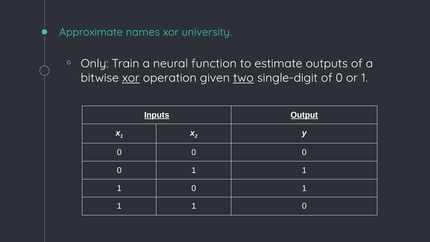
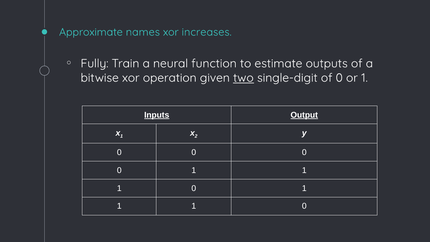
university: university -> increases (207, 32)
Only: Only -> Fully (95, 63)
xor underline: present -> none (131, 78)
